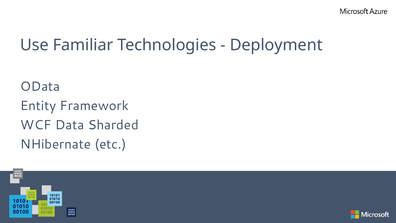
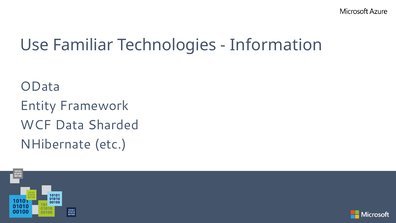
Deployment: Deployment -> Information (276, 45)
